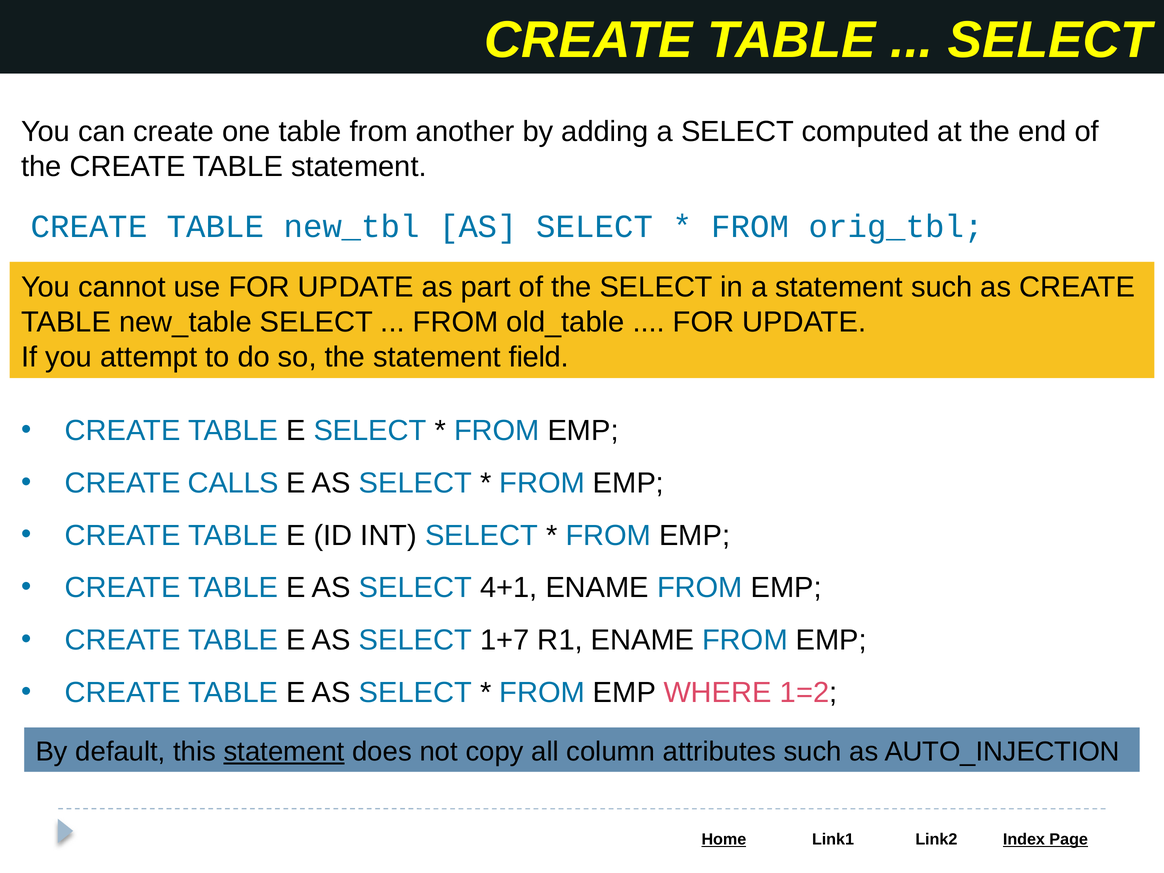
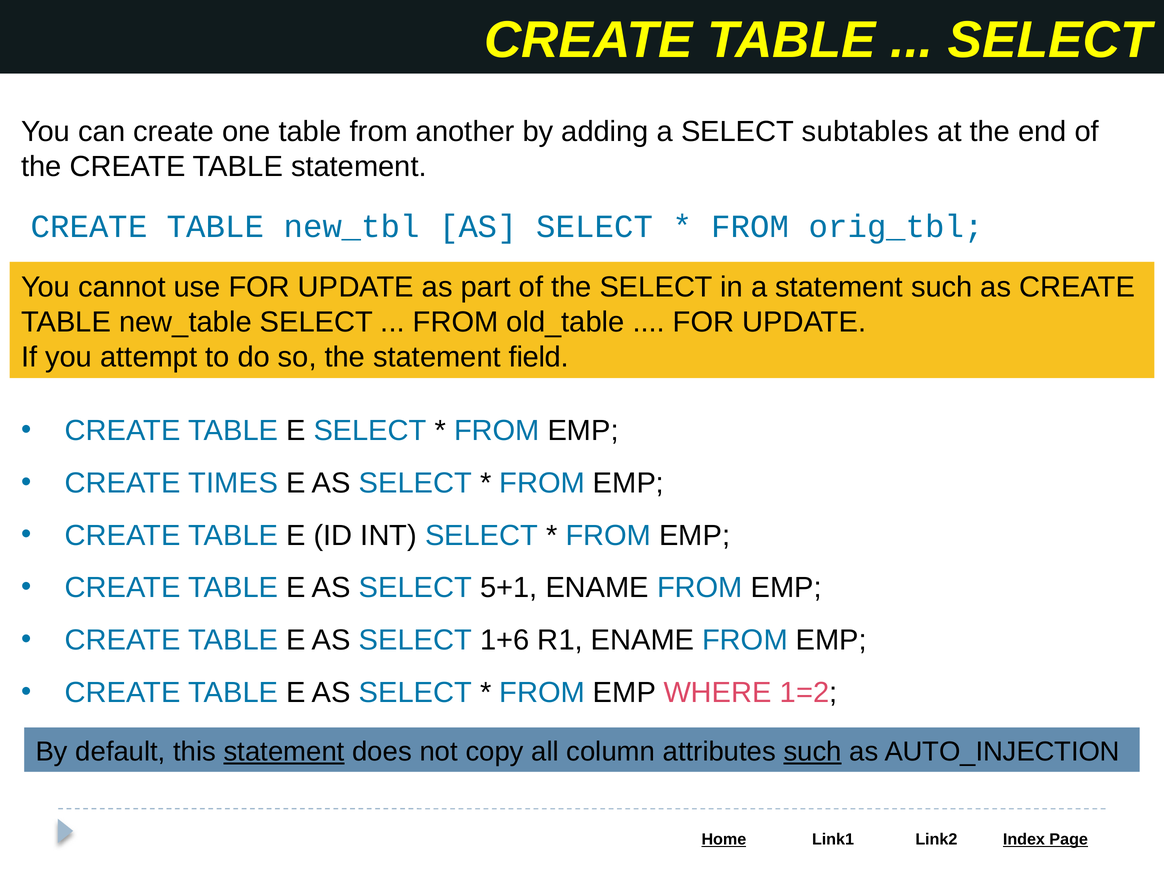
computed: computed -> subtables (865, 132)
CALLS: CALLS -> TIMES (233, 483)
4+1: 4+1 -> 5+1 (509, 588)
1+7: 1+7 -> 1+6 (505, 640)
such underline: none -> present (813, 752)
